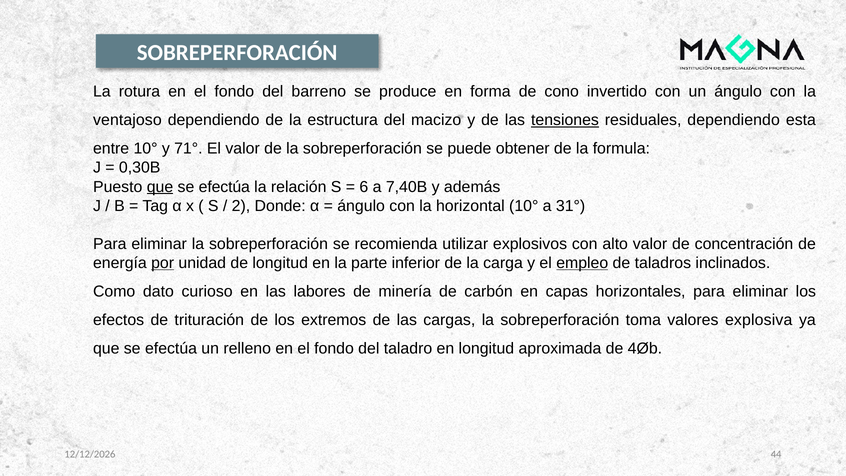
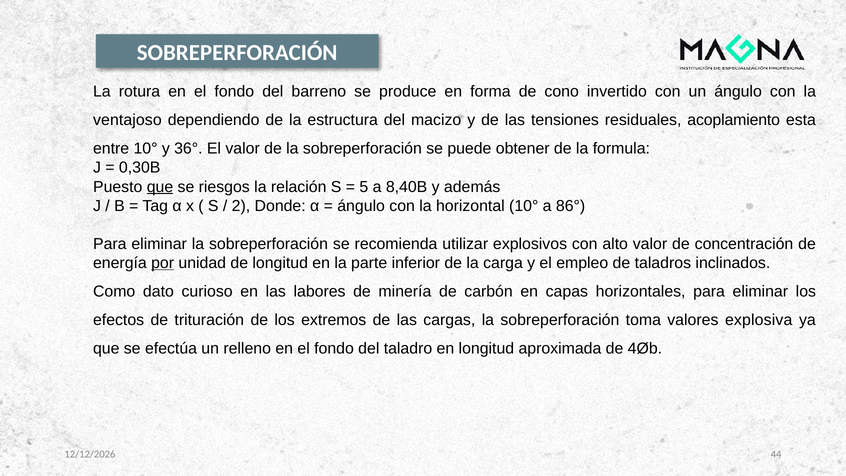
tensiones underline: present -> none (565, 120)
residuales dependiendo: dependiendo -> acoplamiento (734, 120)
71°: 71° -> 36° (188, 149)
efectúa: efectúa -> riesgos (224, 187)
6: 6 -> 5 (364, 187)
7,40B: 7,40B -> 8,40B (407, 187)
31°: 31° -> 86° (571, 206)
empleo underline: present -> none (582, 263)
